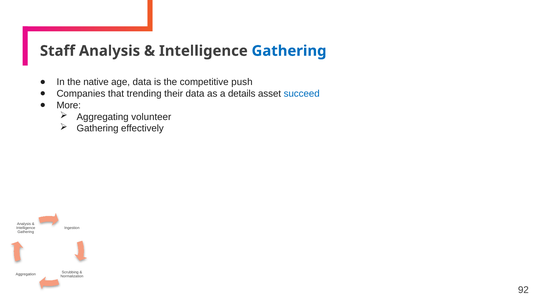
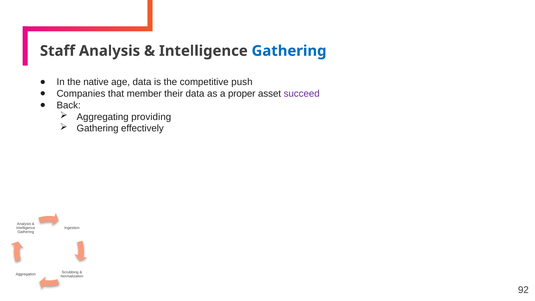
trending: trending -> member (144, 94)
details: details -> proper (242, 94)
succeed colour: blue -> purple (302, 94)
More: More -> Back (69, 105)
volunteer: volunteer -> providing (151, 117)
